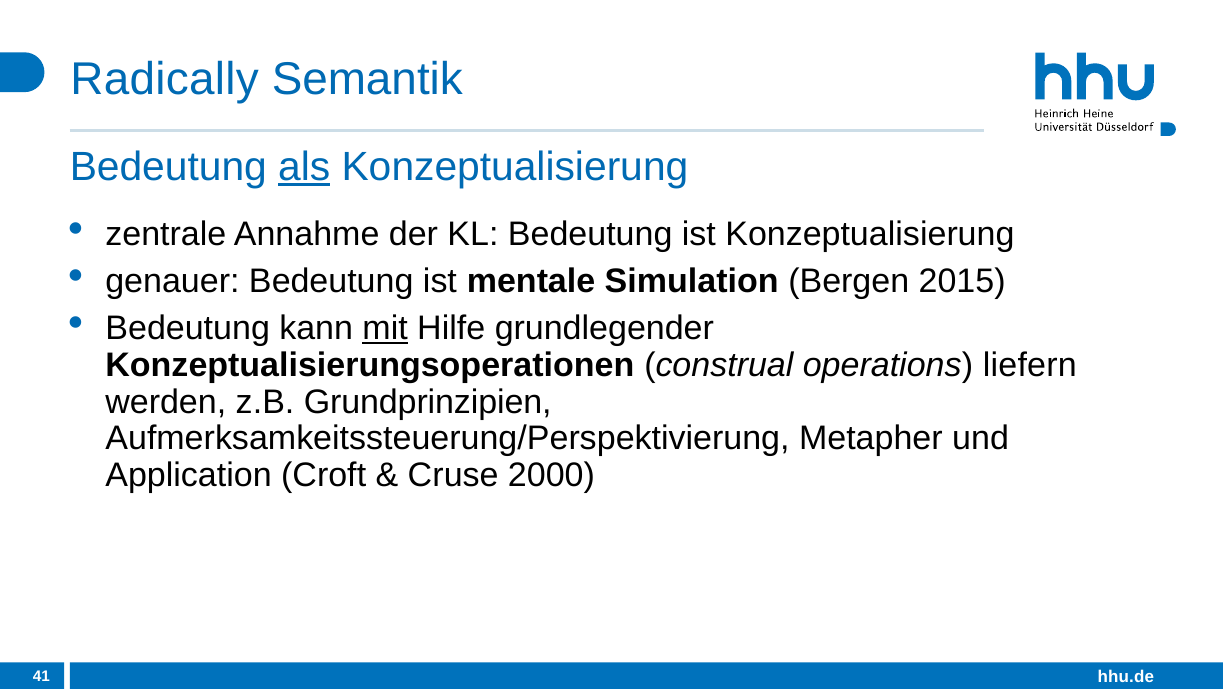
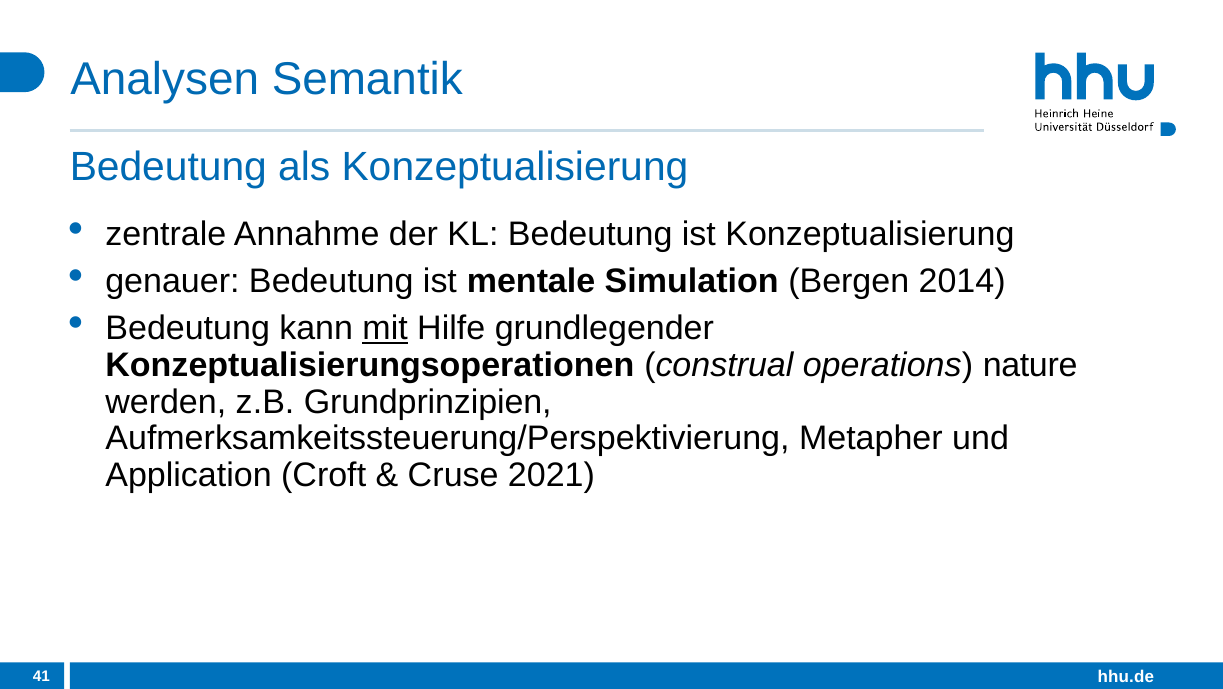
Radically: Radically -> Analysen (165, 80)
als underline: present -> none (304, 167)
2015: 2015 -> 2014 (962, 281)
liefern: liefern -> nature (1030, 365)
2000: 2000 -> 2021 (551, 475)
